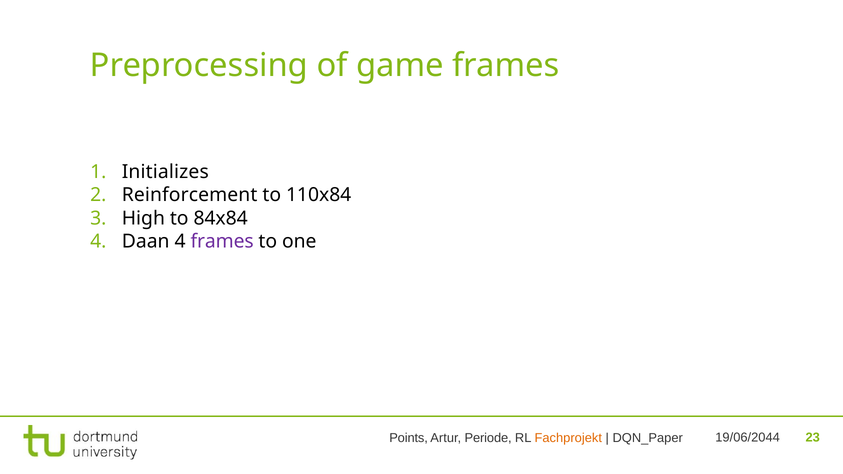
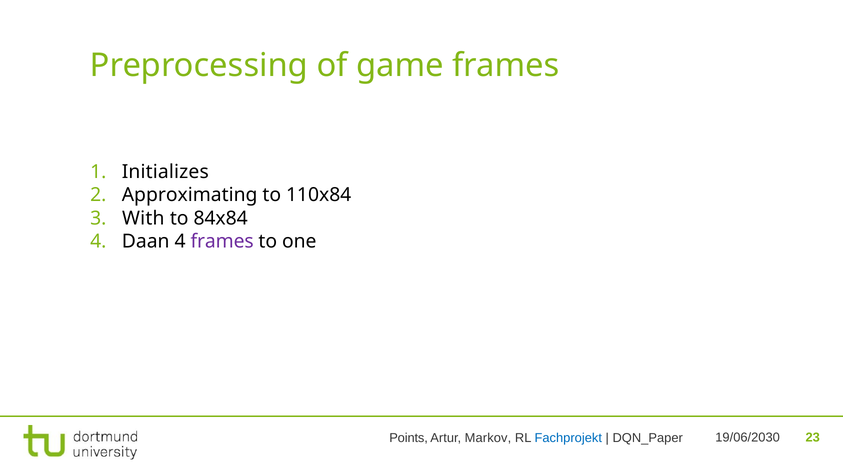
Reinforcement: Reinforcement -> Approximating (190, 195)
High: High -> With (143, 218)
19/06/2044: 19/06/2044 -> 19/06/2030 (748, 438)
Periode: Periode -> Markov (488, 438)
Fachprojekt colour: orange -> blue (568, 438)
